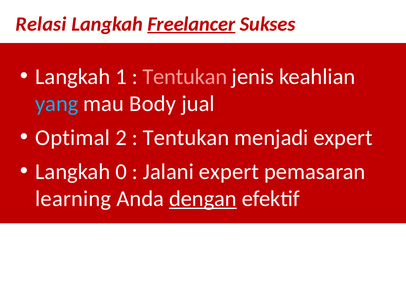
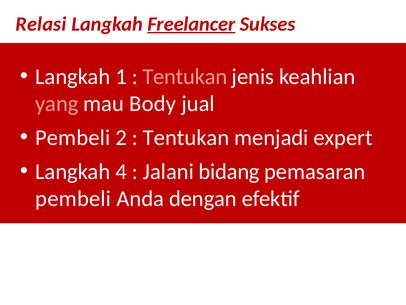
yang colour: light blue -> pink (57, 104)
Optimal: Optimal -> Pembeli (73, 138)
0: 0 -> 4 (121, 171)
Jalani expert: expert -> bidang (229, 171)
learning: learning -> pembeli (73, 198)
dengan underline: present -> none (203, 198)
